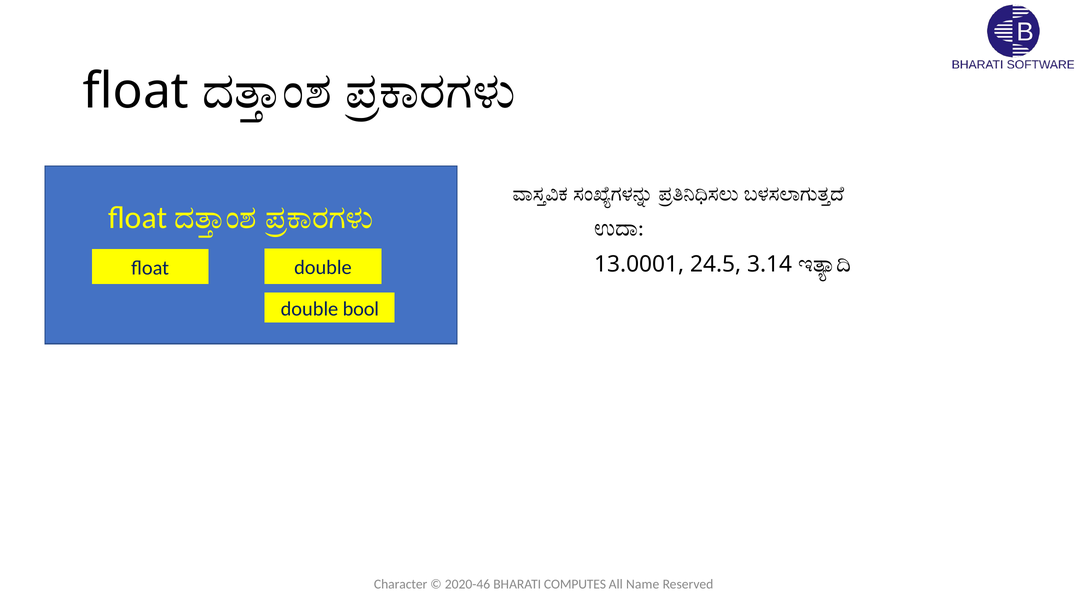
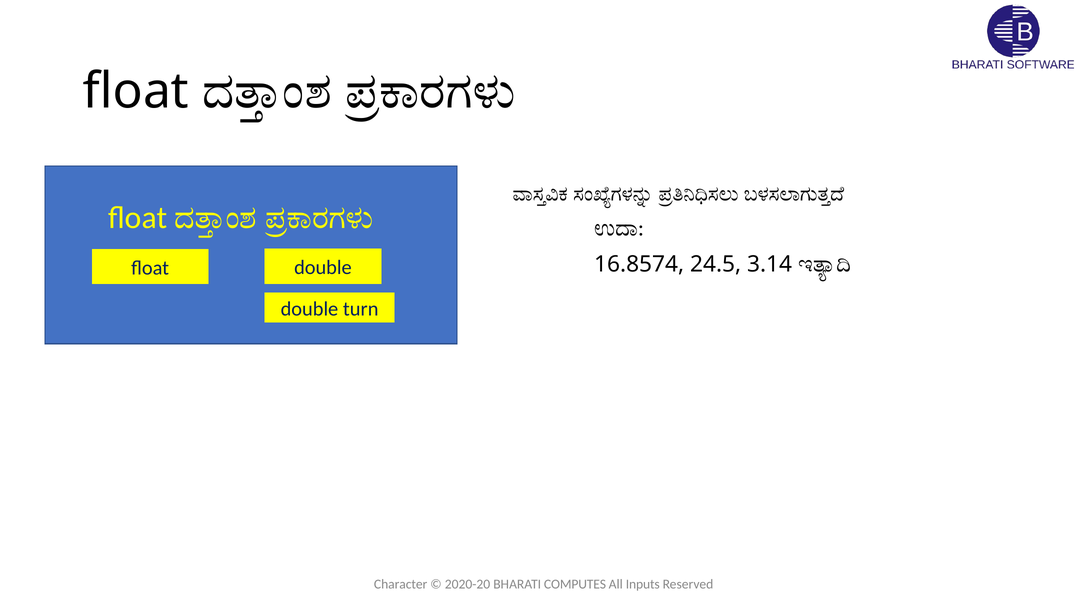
13.0001: 13.0001 -> 16.8574 (639, 264)
bool: bool -> turn (361, 309)
2020-46: 2020-46 -> 2020-20 (468, 584)
Name: Name -> Inputs (643, 584)
